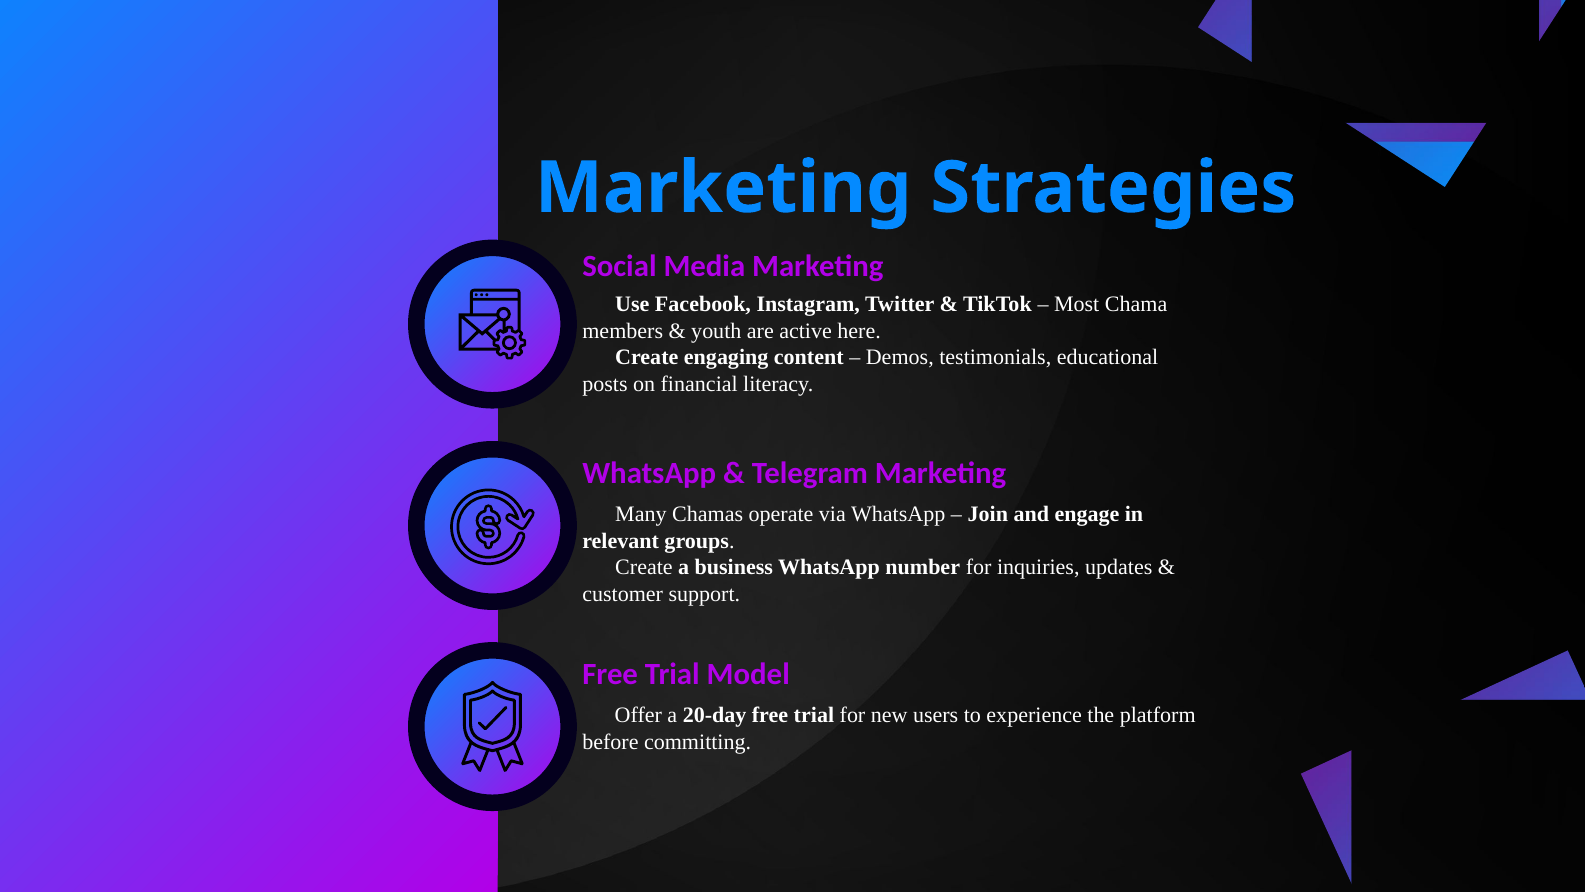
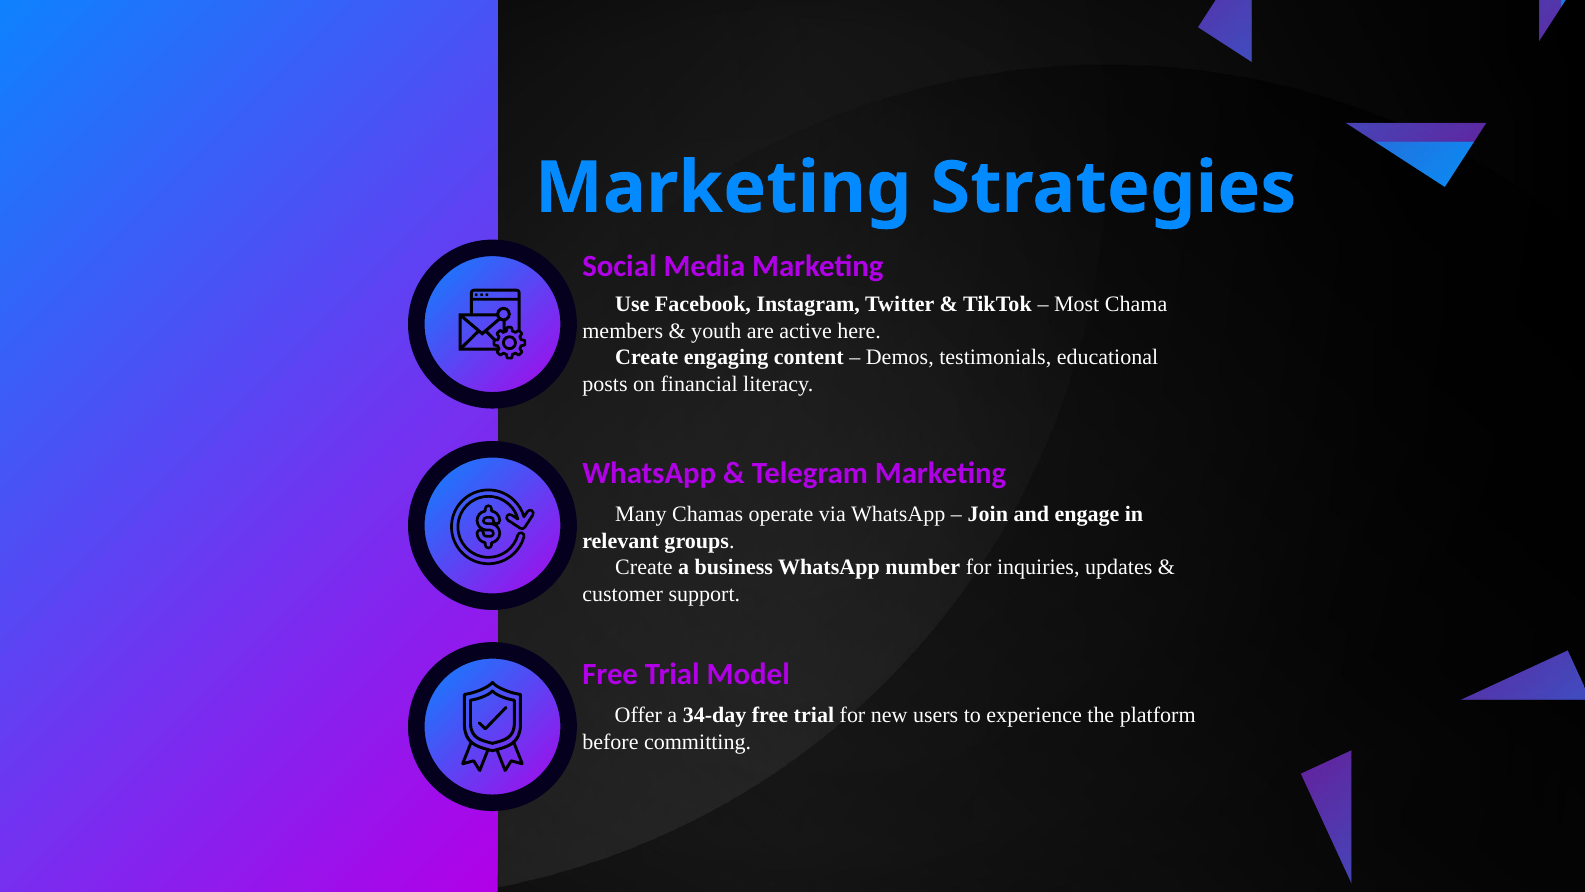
20-day: 20-day -> 34-day (715, 715)
